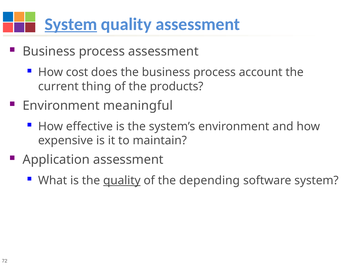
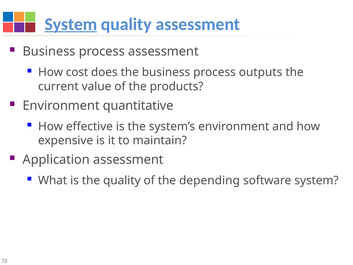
account: account -> outputs (261, 72)
thing: thing -> value (96, 86)
meaningful: meaningful -> quantitative (138, 105)
quality underline: present -> none (122, 180)
